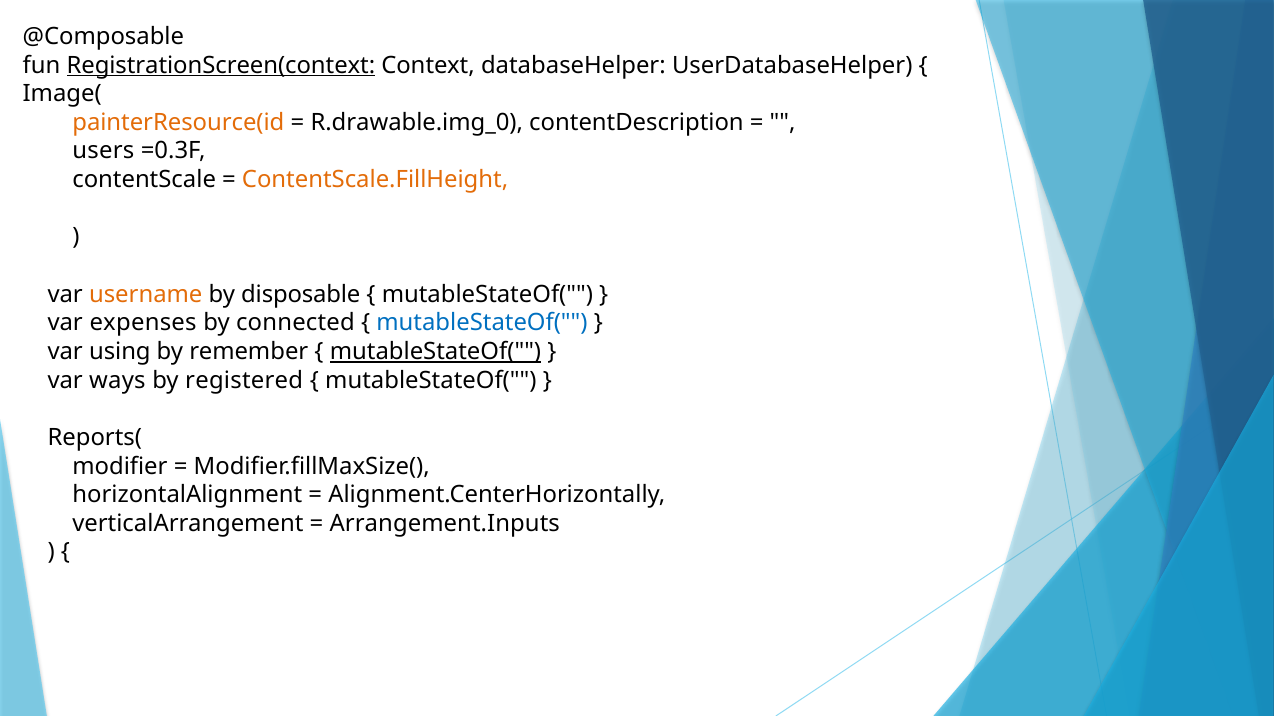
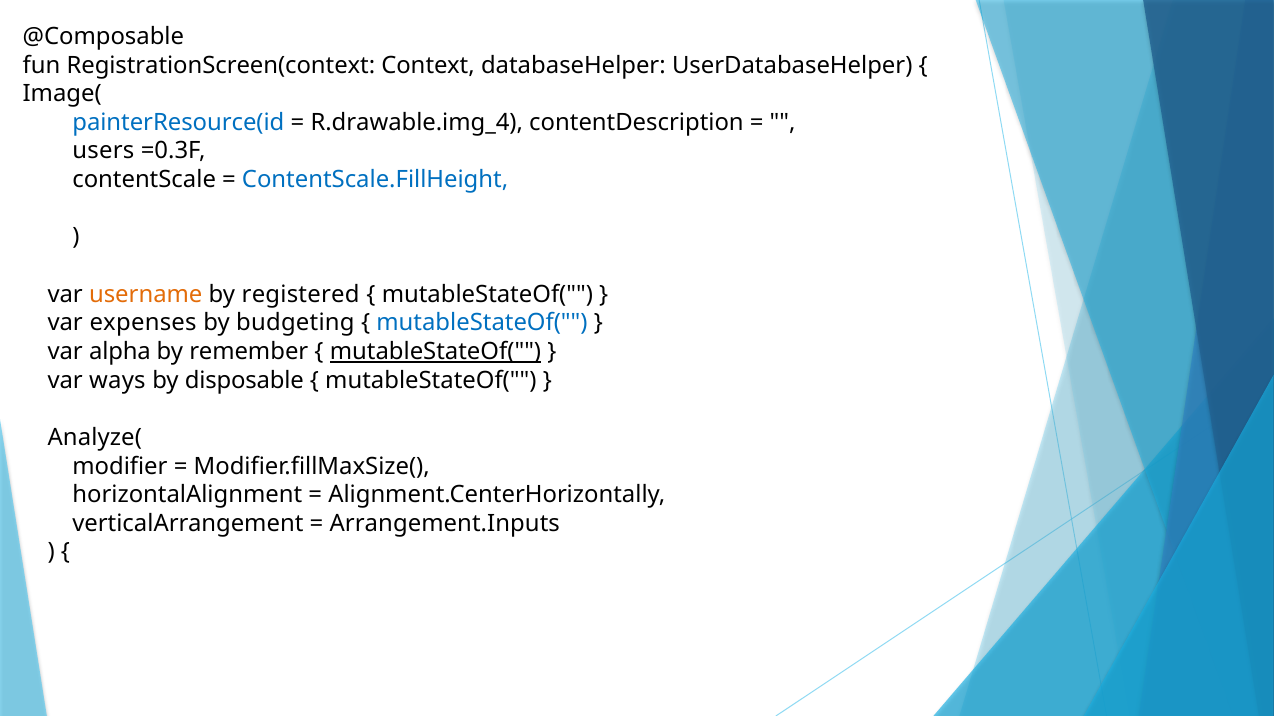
RegistrationScreen(context underline: present -> none (221, 65)
painterResource(id colour: orange -> blue (178, 123)
R.drawable.img_0: R.drawable.img_0 -> R.drawable.img_4 (417, 123)
ContentScale.FillHeight colour: orange -> blue (375, 180)
disposable: disposable -> registered (301, 295)
connected: connected -> budgeting (295, 323)
using: using -> alpha (120, 352)
registered: registered -> disposable (244, 381)
Reports(: Reports( -> Analyze( (95, 438)
